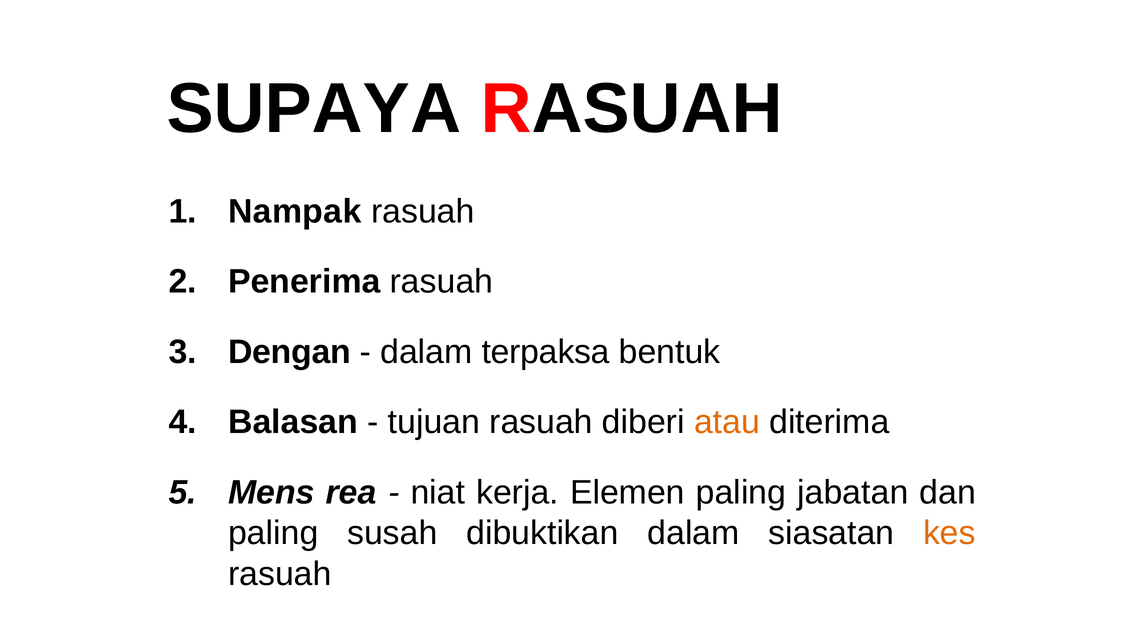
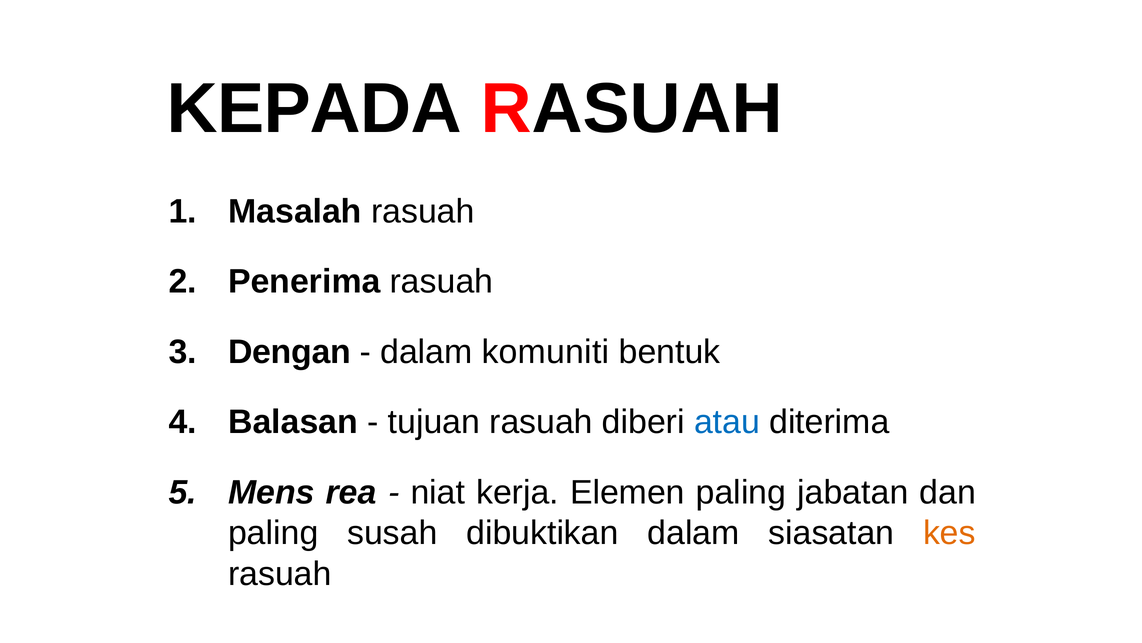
SUPAYA: SUPAYA -> KEPADA (314, 109)
Nampak: Nampak -> Masalah (295, 211)
terpaksa: terpaksa -> komuniti (546, 352)
atau colour: orange -> blue (727, 422)
